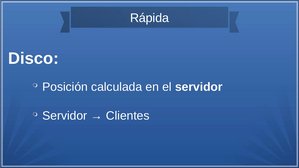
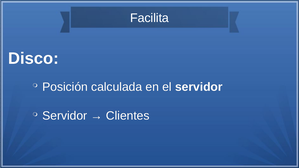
Rápida: Rápida -> Facilita (150, 18)
